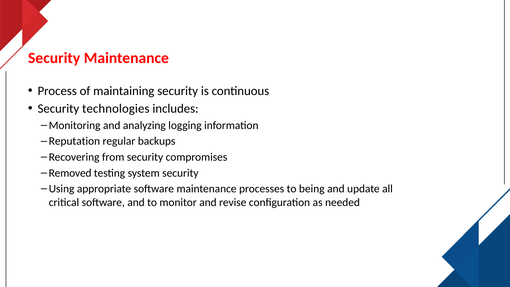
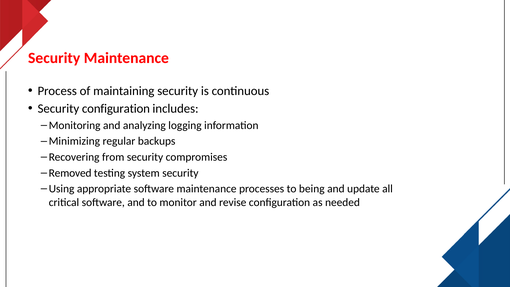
Security technologies: technologies -> configuration (116, 109)
Reputation: Reputation -> Minimizing (74, 141)
